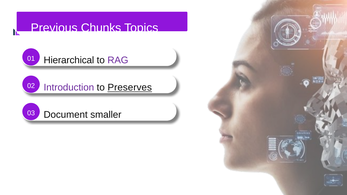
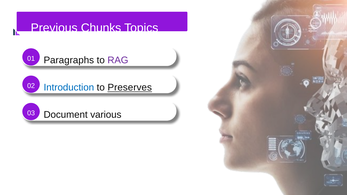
Hierarchical: Hierarchical -> Paragraphs (69, 60)
Introduction colour: purple -> blue (69, 88)
smaller: smaller -> various (106, 115)
